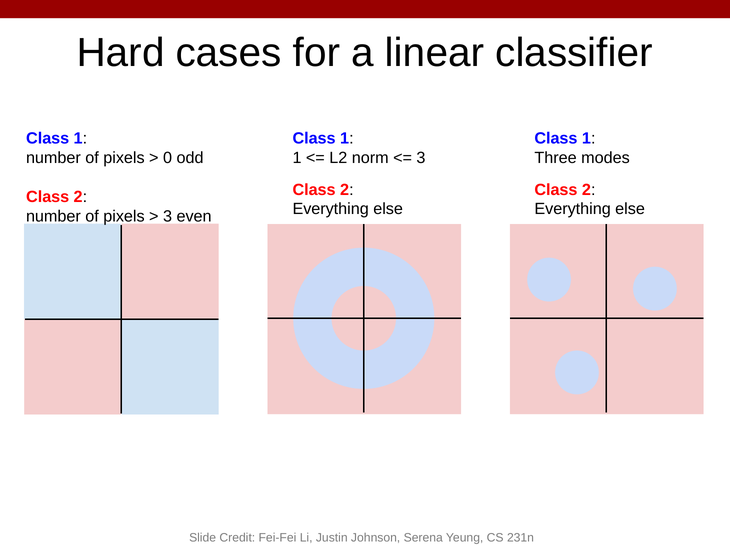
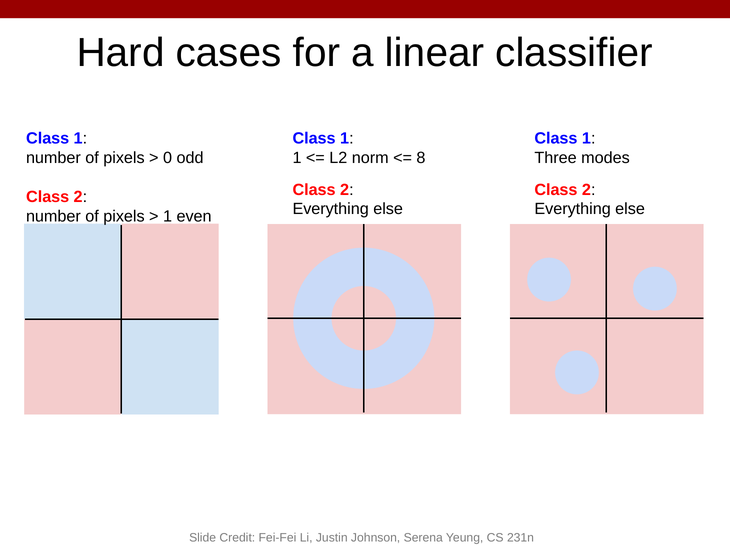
3: 3 -> 8 (421, 158)
3: 3 -> 1 (168, 216)
